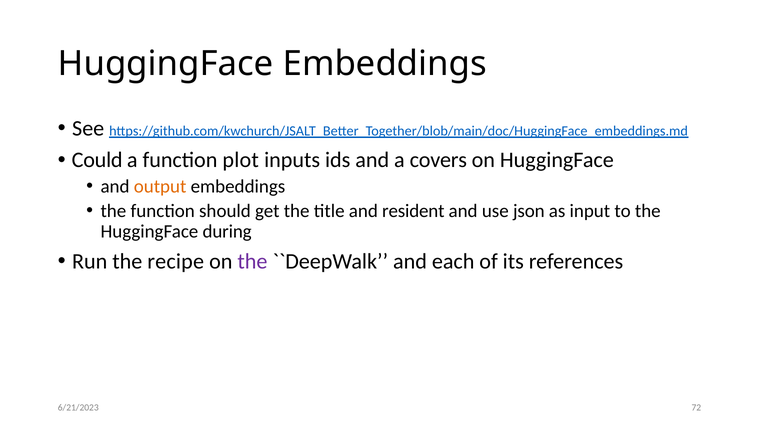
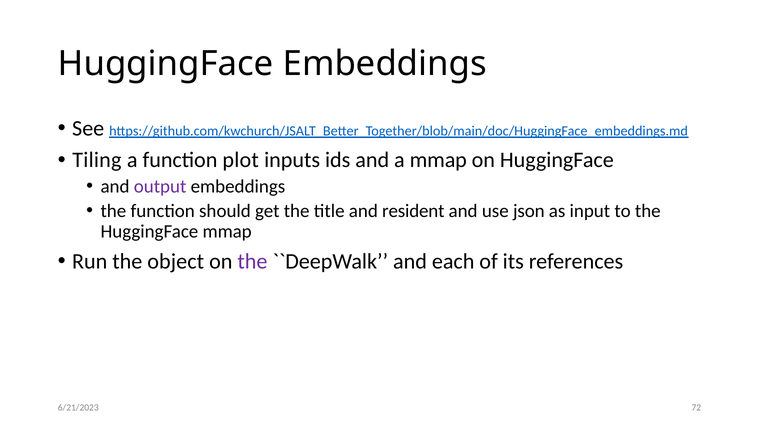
Could: Could -> Tiling (97, 160)
a covers: covers -> mmap (438, 160)
output colour: orange -> purple (160, 186)
HuggingFace during: during -> mmap (227, 231)
recipe: recipe -> object (176, 261)
